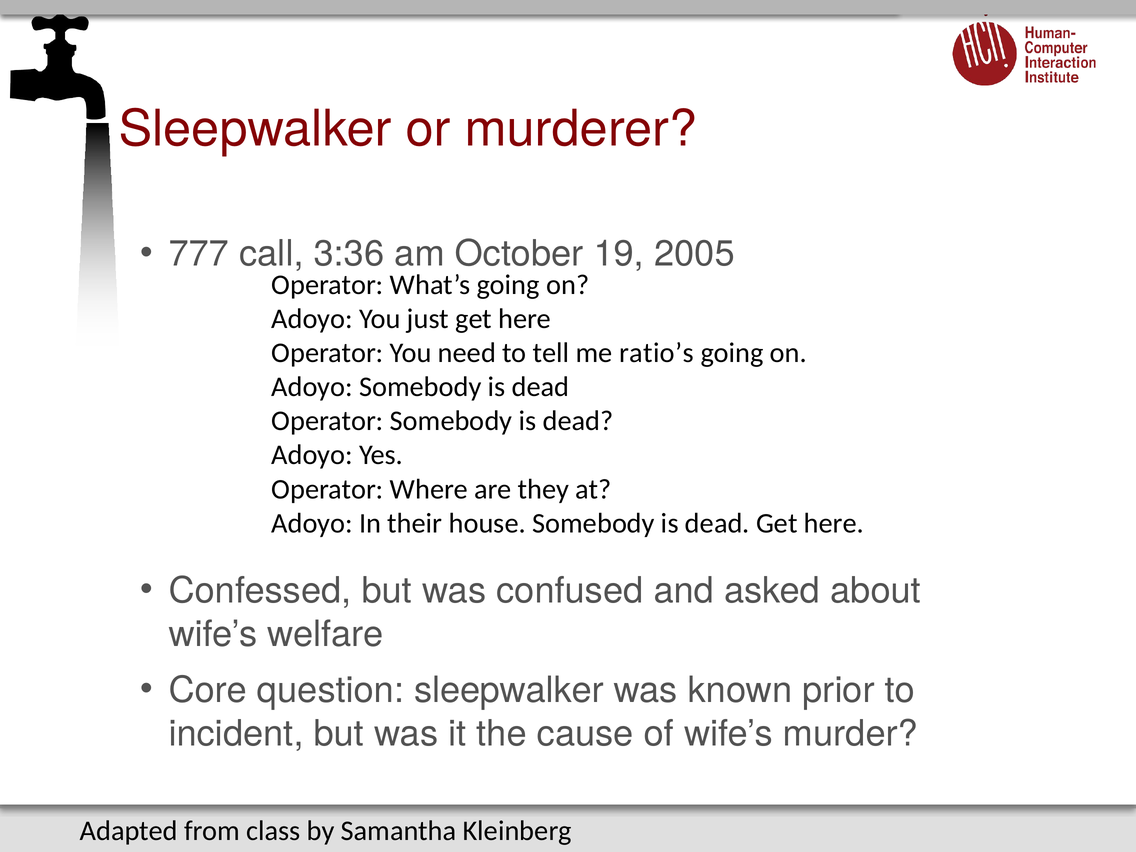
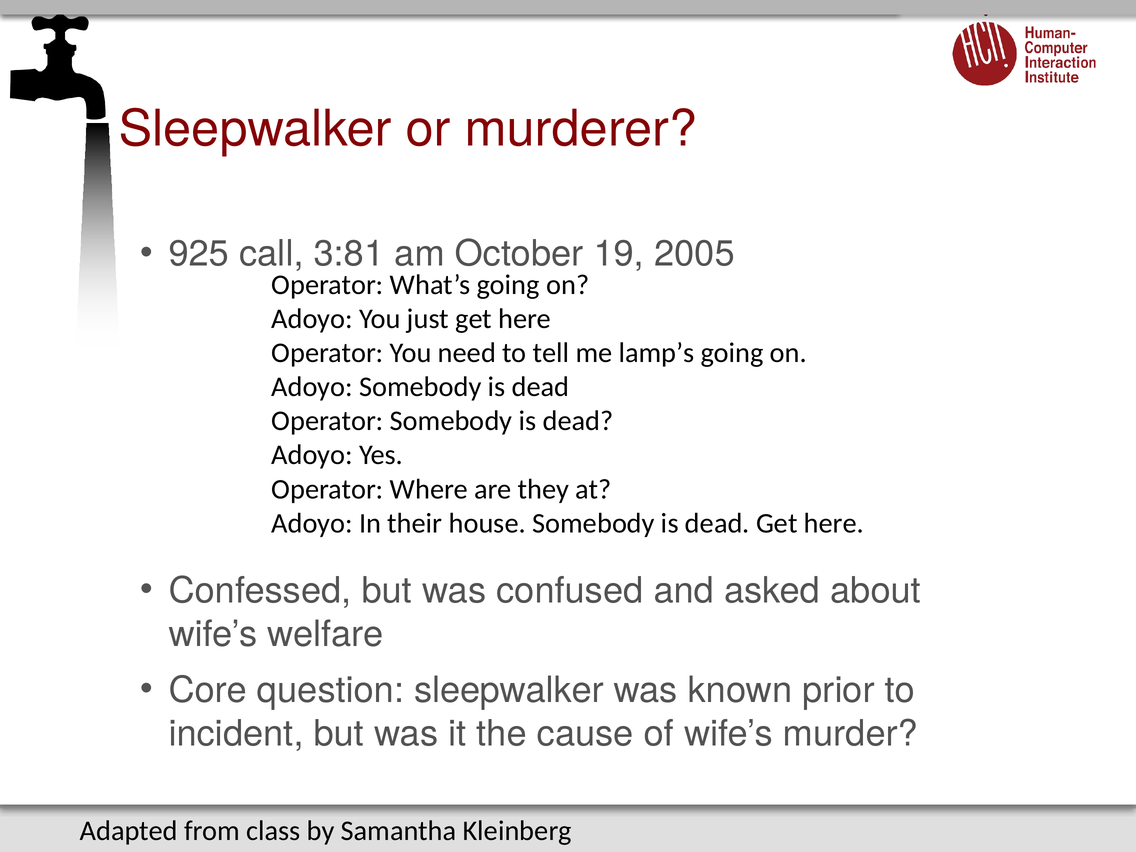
777: 777 -> 925 (199, 254)
3:36: 3:36 -> 3:81 (349, 254)
ratio’s: ratio’s -> lamp’s (657, 353)
